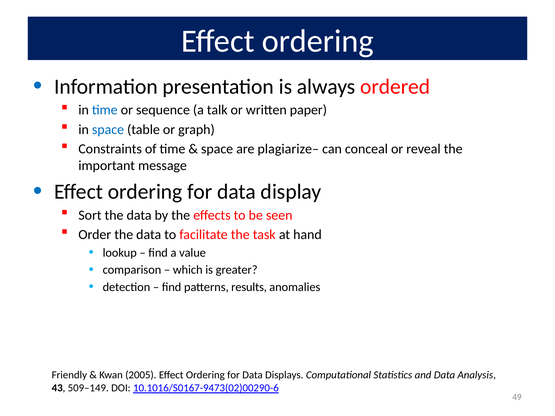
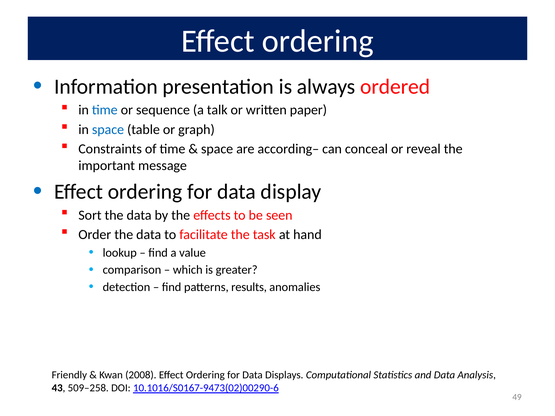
plagiarize–: plagiarize– -> according– (288, 149)
2005: 2005 -> 2008 (141, 375)
509–149: 509–149 -> 509–258 (88, 388)
